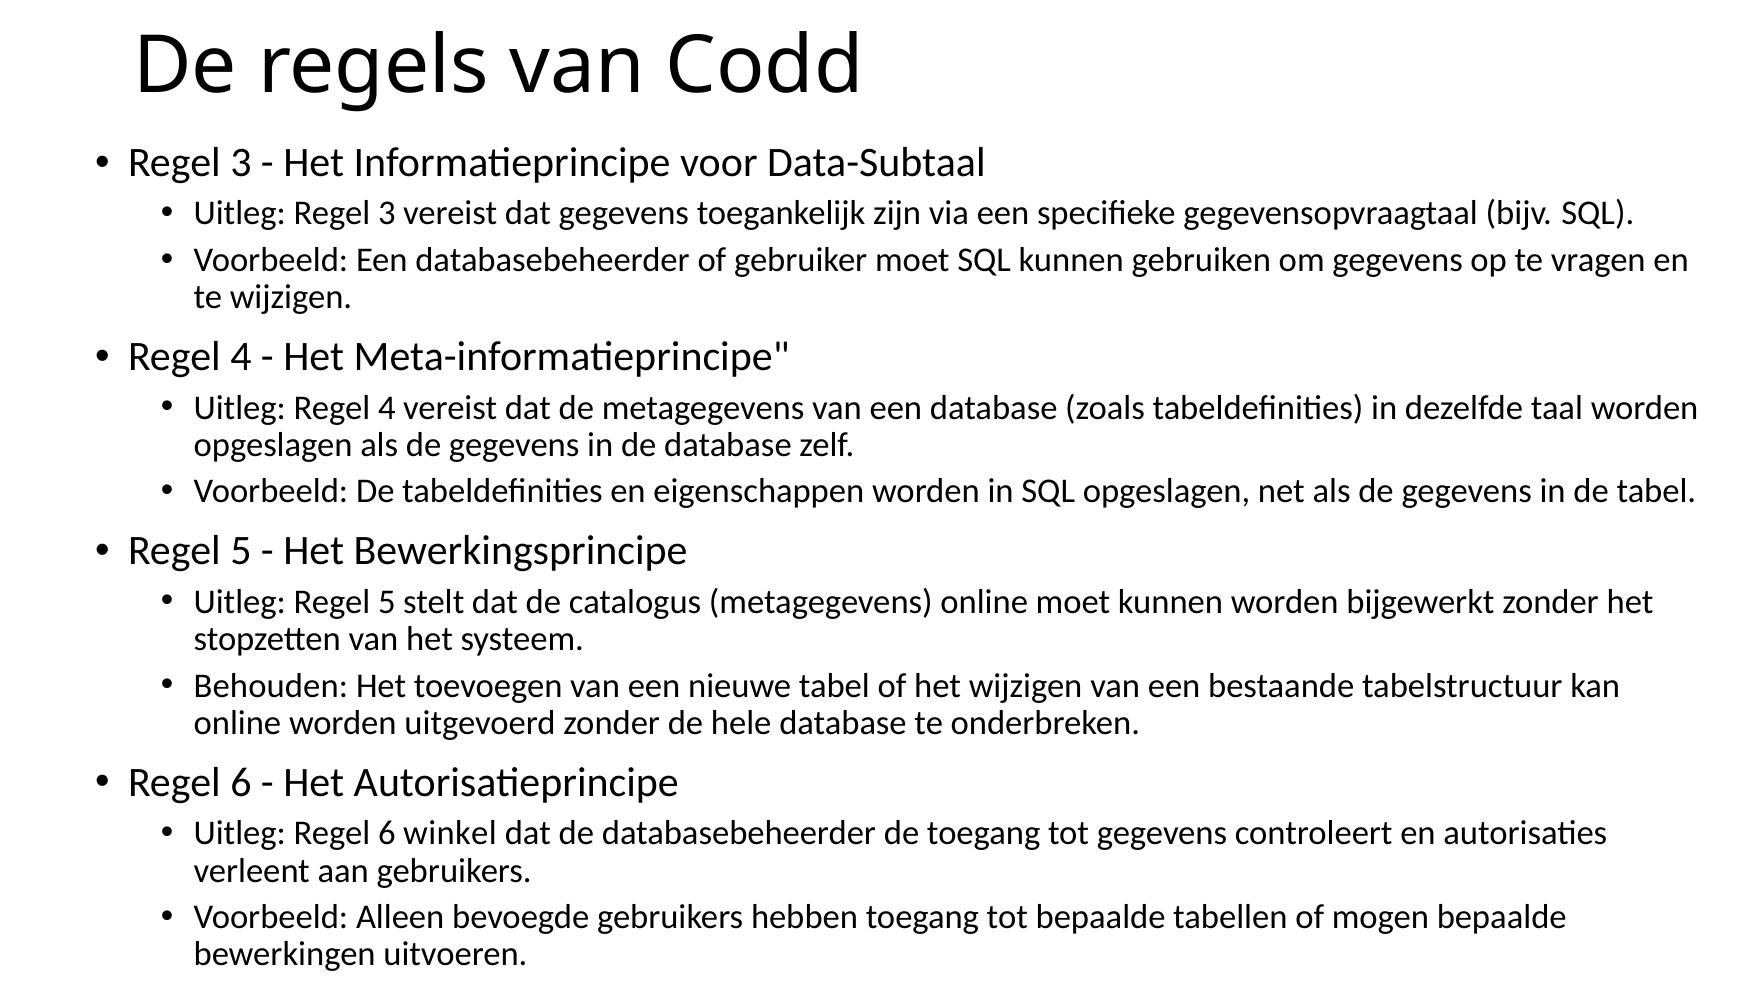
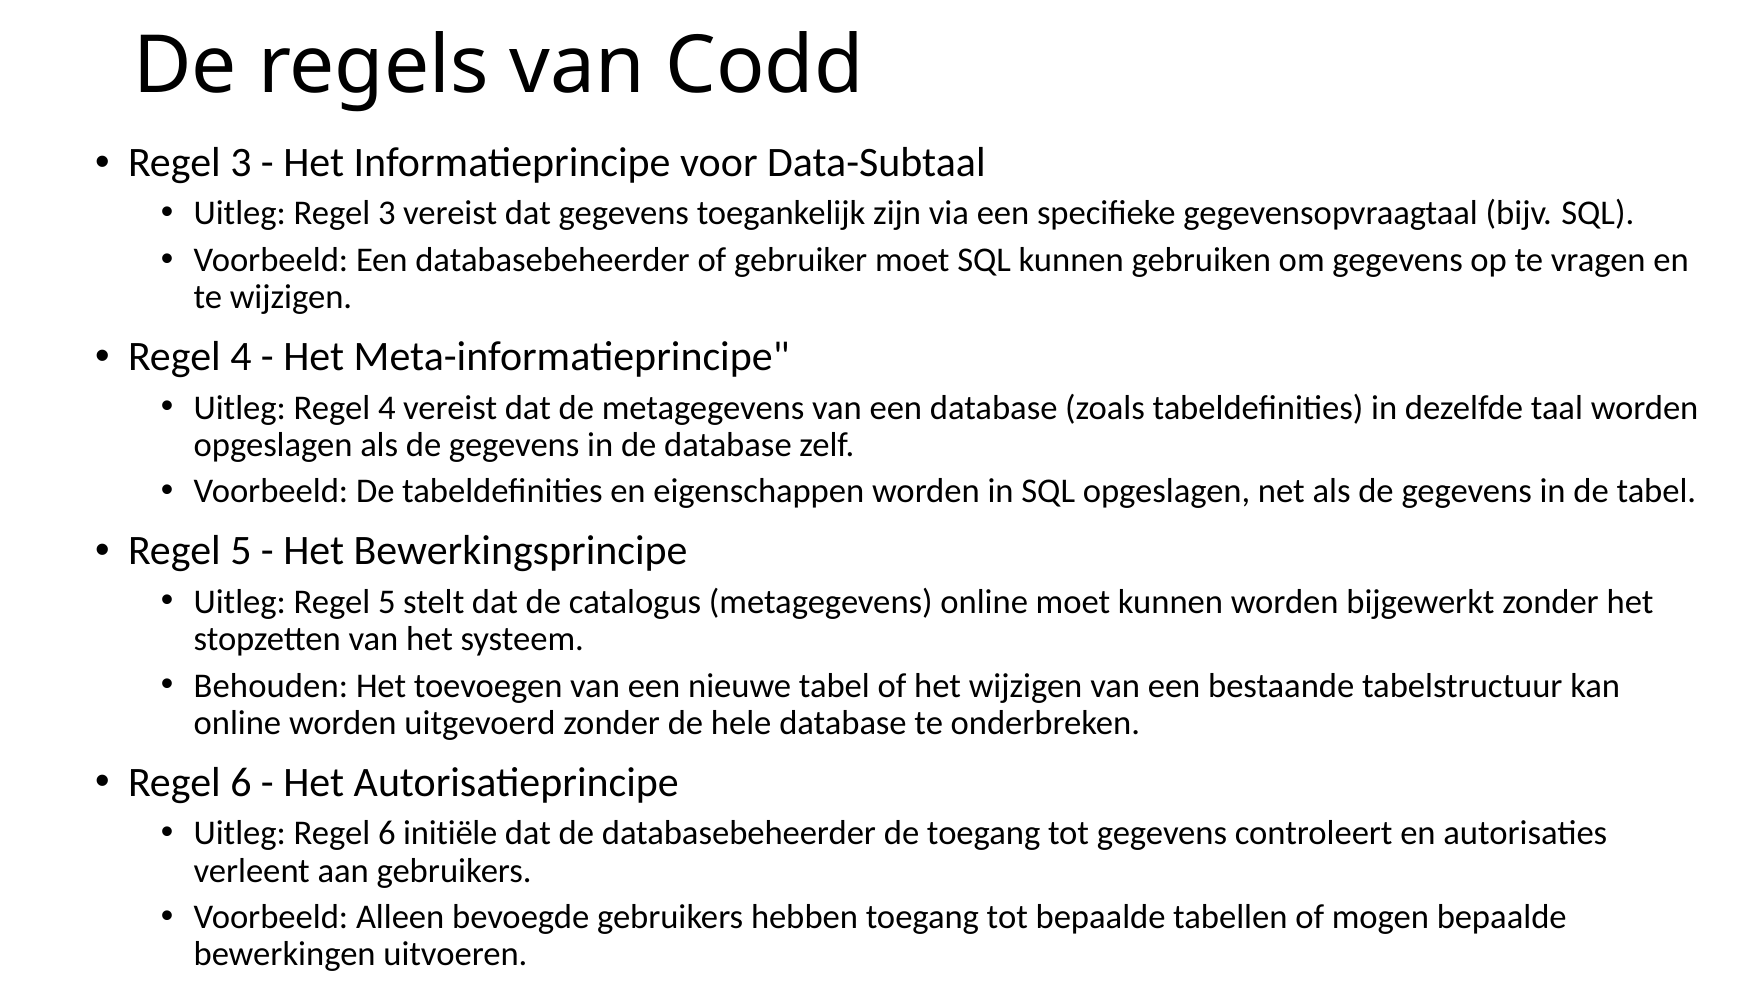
winkel: winkel -> initiële (450, 833)
